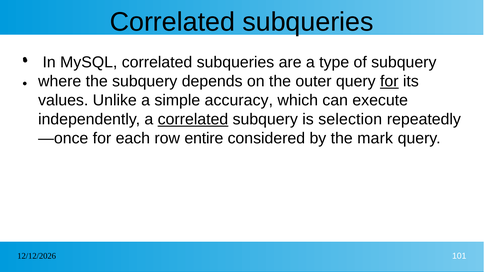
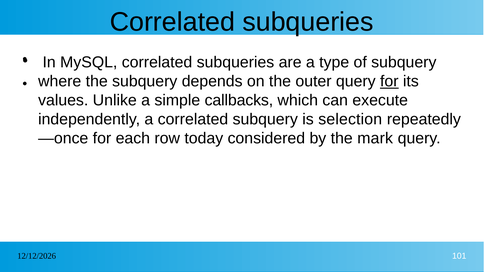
accuracy: accuracy -> callbacks (239, 100)
correlated underline: present -> none (193, 120)
entire: entire -> today (204, 139)
